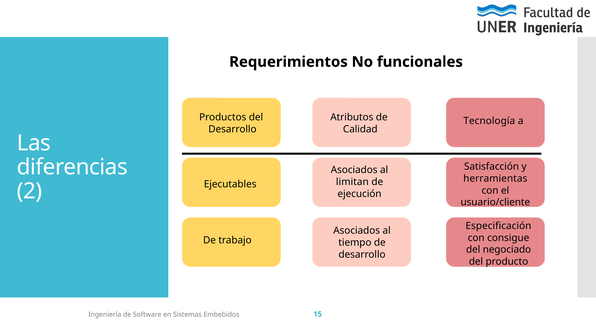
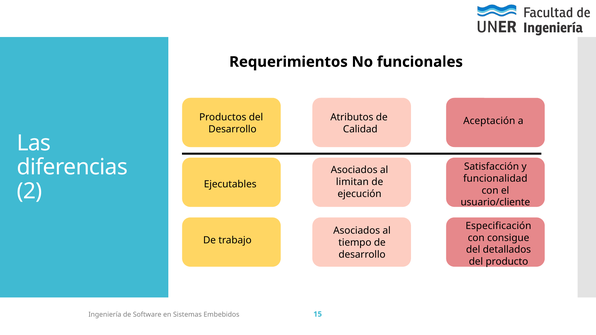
Tecnología: Tecnología -> Aceptación (489, 121)
herramientas: herramientas -> funcionalidad (495, 179)
negociado: negociado -> detallados (507, 250)
